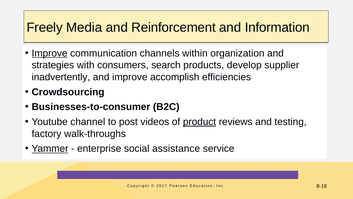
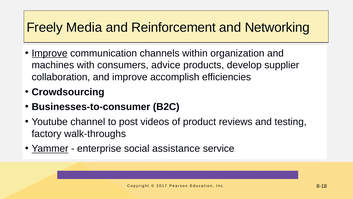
Information: Information -> Networking (277, 27)
strategies: strategies -> machines (53, 65)
search: search -> advice (166, 65)
inadvertently: inadvertently -> collaboration (61, 77)
product underline: present -> none (200, 122)
